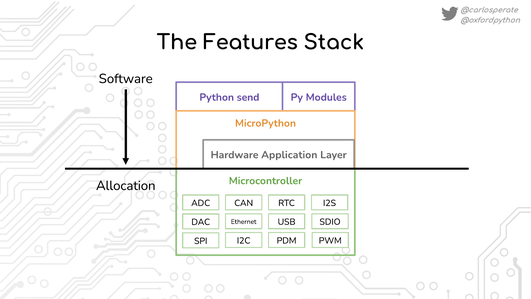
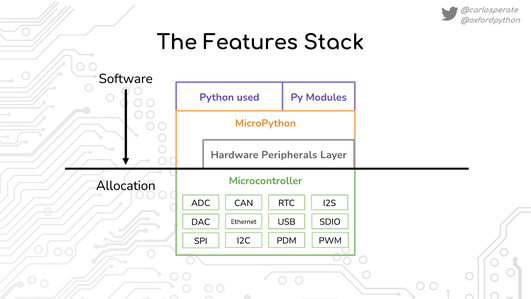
send: send -> used (248, 97)
Application: Application -> Peripherals (289, 155)
